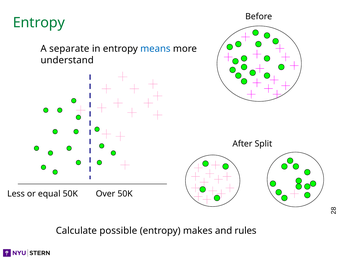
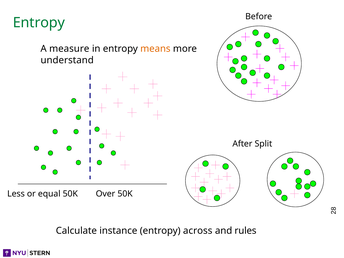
separate: separate -> measure (69, 49)
means colour: blue -> orange (155, 49)
possible: possible -> instance (118, 231)
makes: makes -> across (198, 231)
